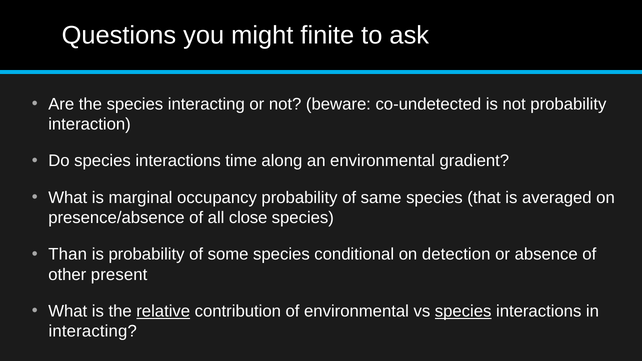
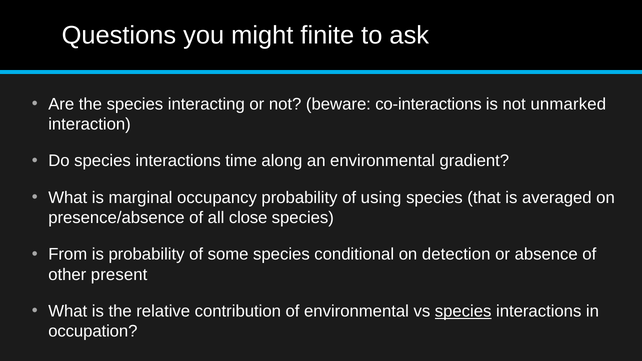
co-undetected: co-undetected -> co-interactions (428, 104)
not probability: probability -> unmarked (568, 104)
same: same -> using (381, 198)
Than: Than -> From (68, 255)
relative underline: present -> none (163, 311)
interacting: interacting -> occupation (93, 331)
